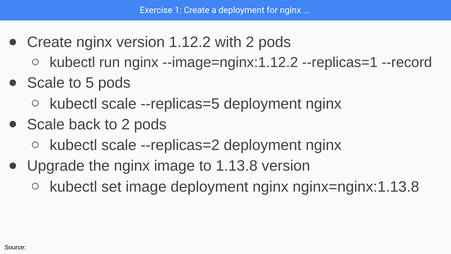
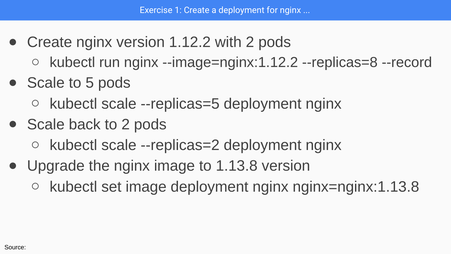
--replicas=1: --replicas=1 -> --replicas=8 (340, 62)
